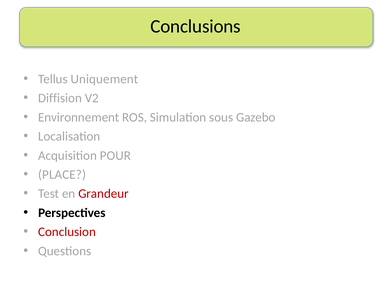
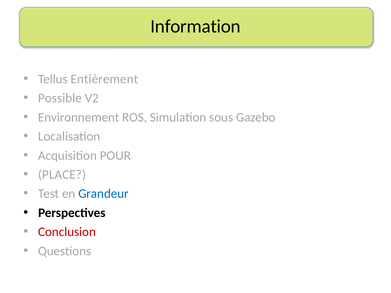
Conclusions: Conclusions -> Information (196, 26)
Uniquement: Uniquement -> Entièrement (104, 79)
Diffision: Diffision -> Possible (60, 98)
Grandeur colour: red -> blue (103, 194)
